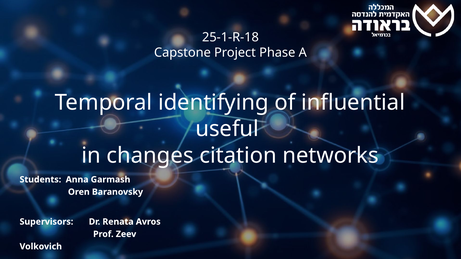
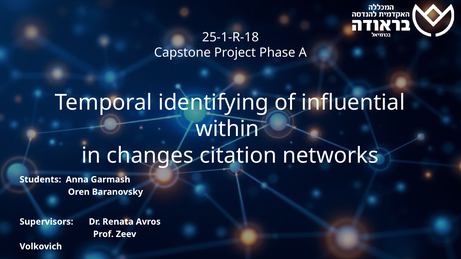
useful: useful -> within (227, 129)
